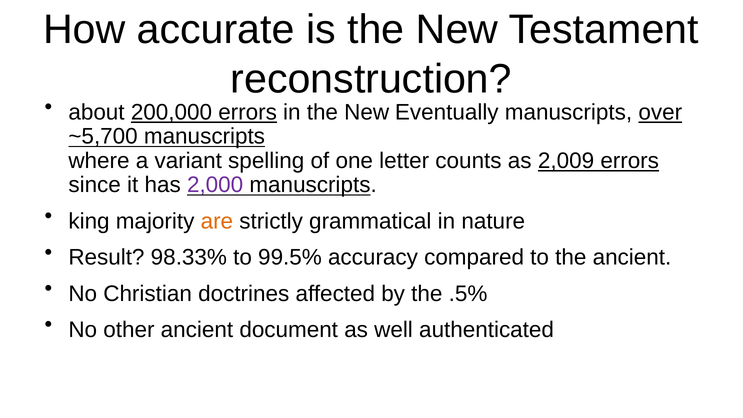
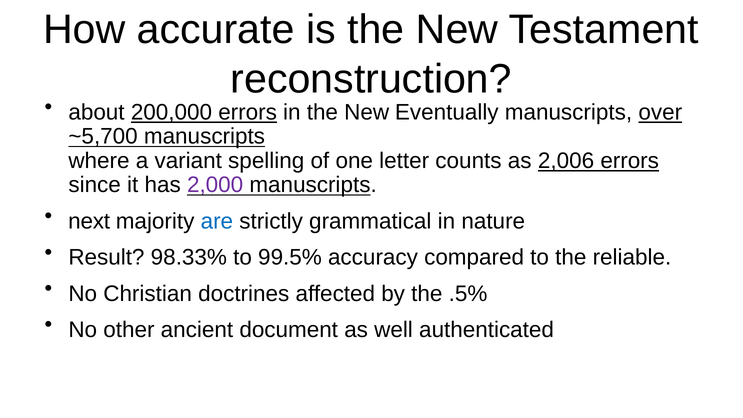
2,009: 2,009 -> 2,006 (566, 161)
king: king -> next (89, 221)
are colour: orange -> blue (217, 221)
the ancient: ancient -> reliable (632, 257)
